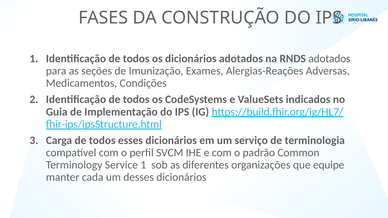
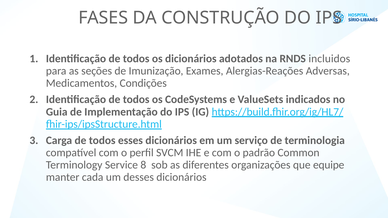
RNDS adotados: adotados -> incluidos (329, 59)
Service 1: 1 -> 8 (143, 165)
